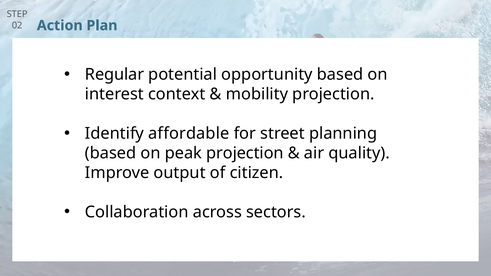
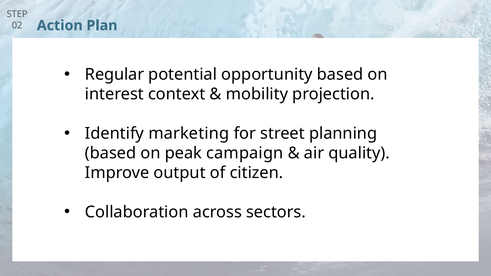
affordable: affordable -> marketing (189, 134)
peak projection: projection -> campaign (245, 153)
